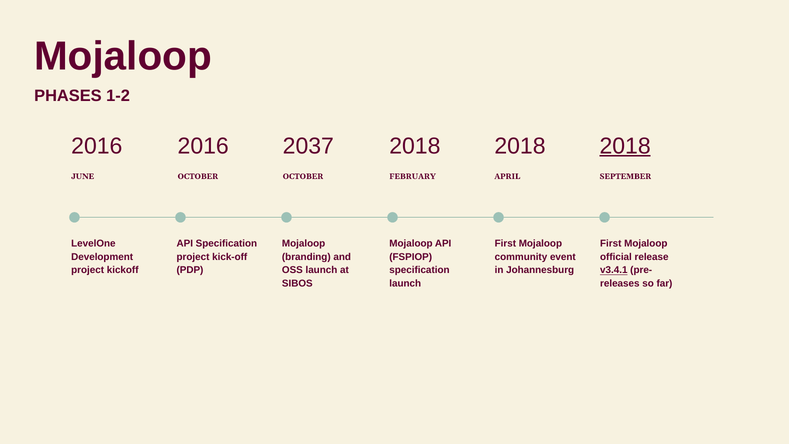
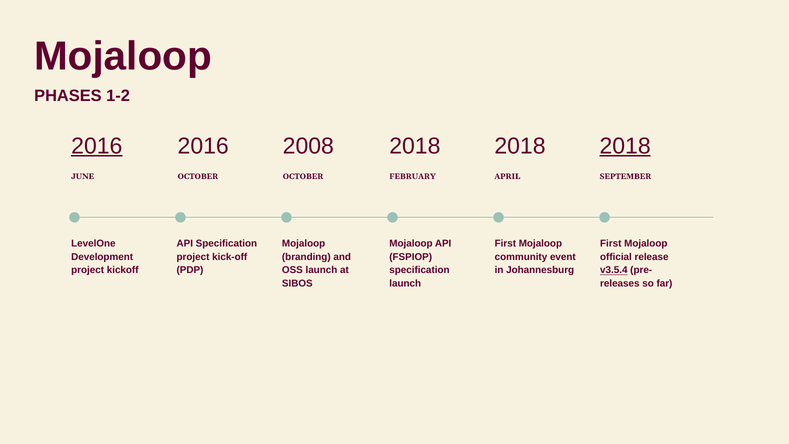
2016 underline: none -> present (97, 146)
2037: 2037 -> 2008 (308, 146)
v3.4.1: v3.4.1 -> v3.5.4 (614, 270)
